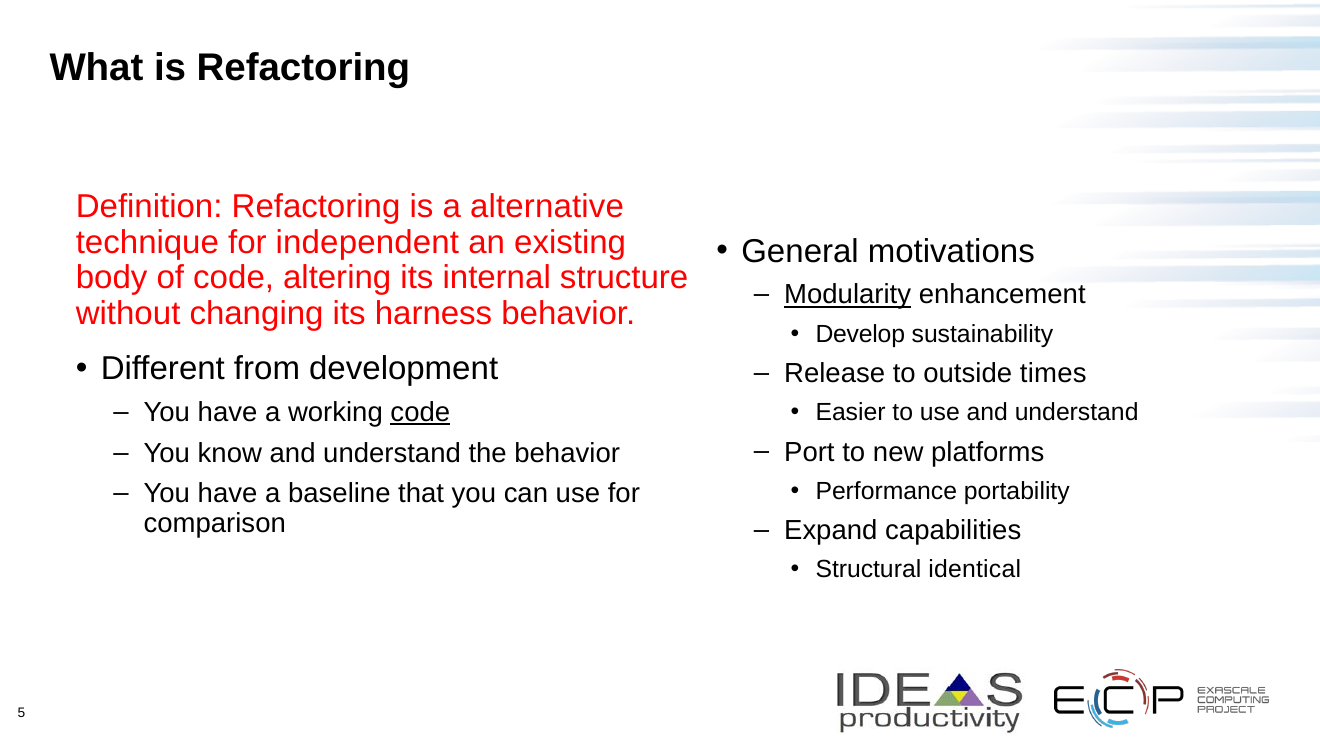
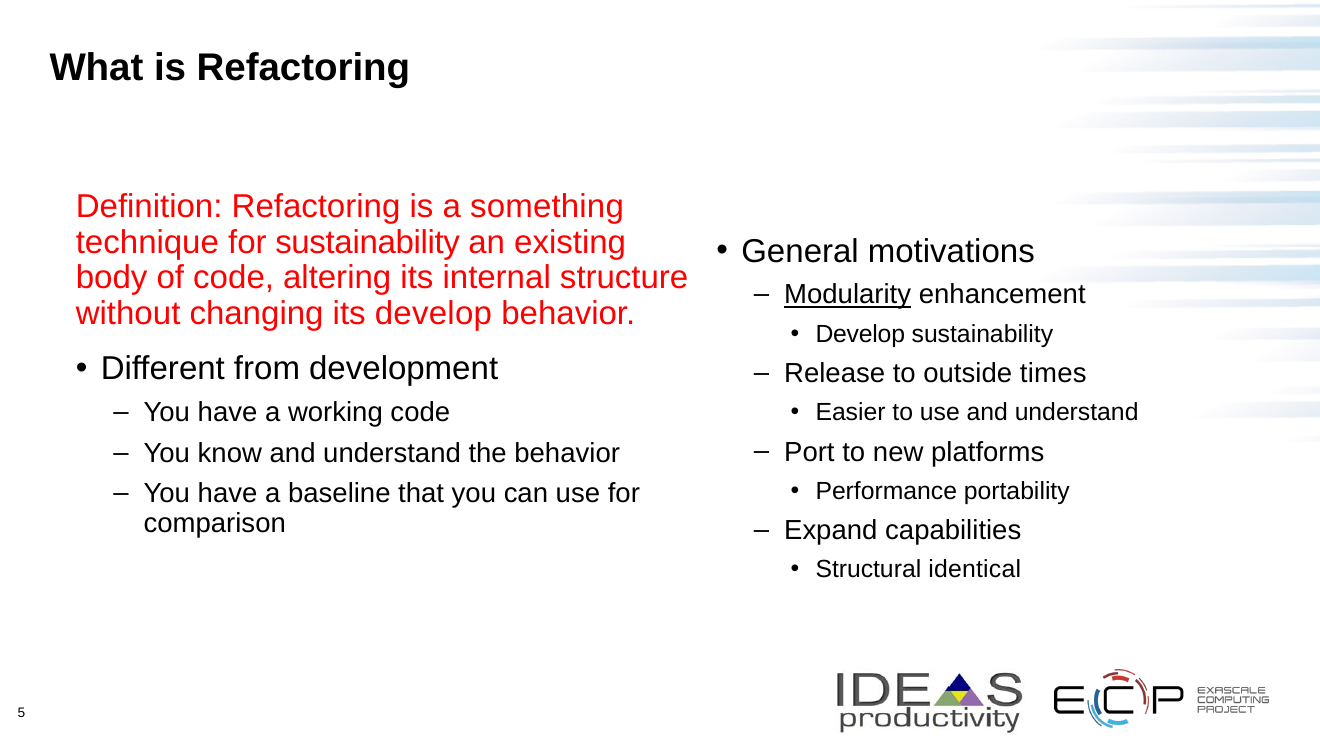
alternative: alternative -> something (547, 207)
for independent: independent -> sustainability (368, 242)
its harness: harness -> develop (433, 314)
code underline: present -> none (420, 412)
